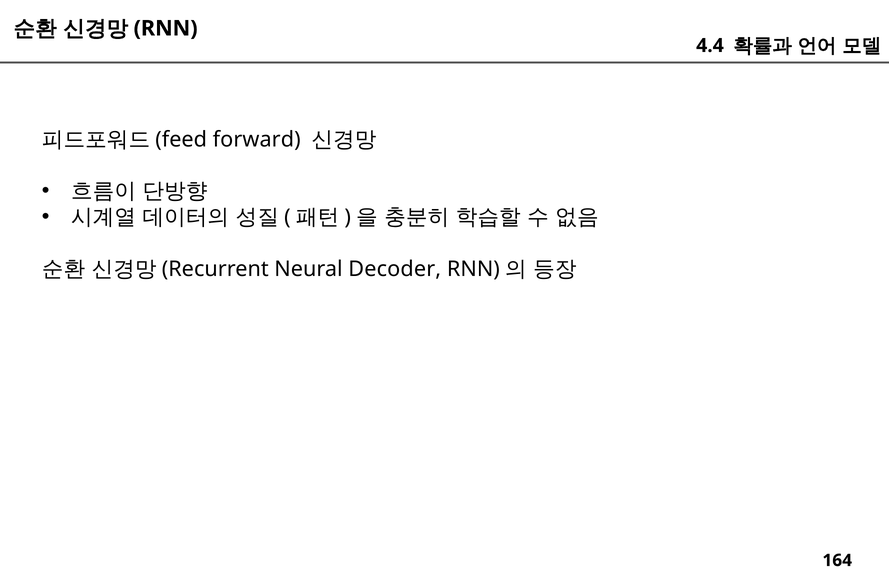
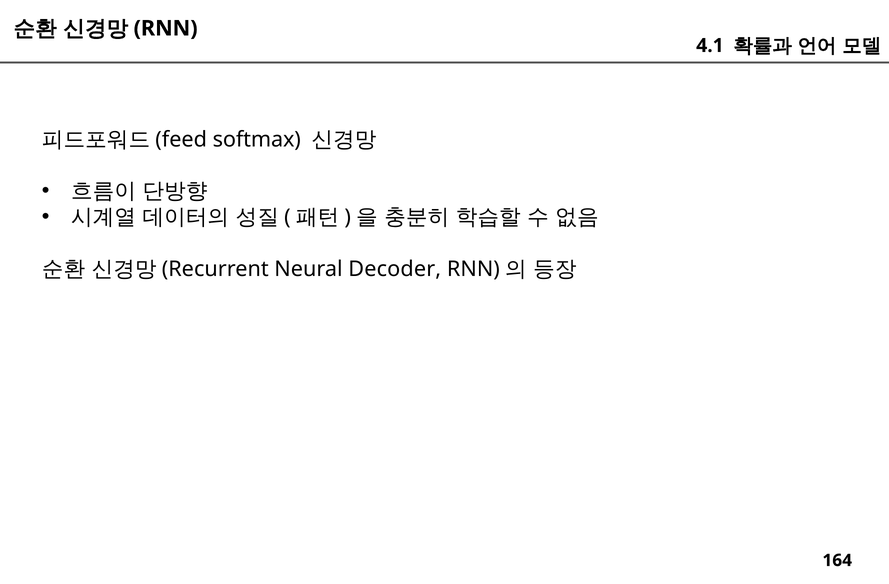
4.4: 4.4 -> 4.1 (710, 46)
forward: forward -> softmax (257, 139)
